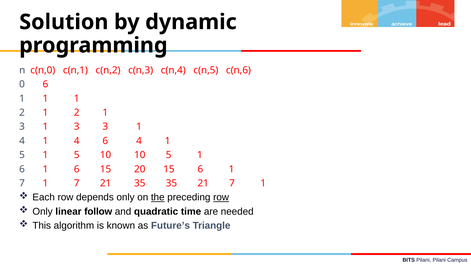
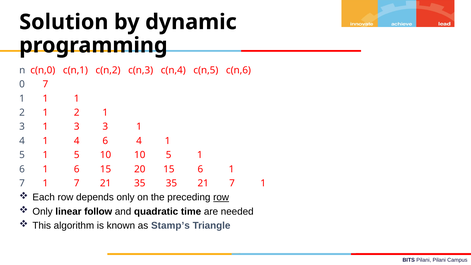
0 6: 6 -> 7 (45, 84)
the underline: present -> none (158, 197)
Future’s: Future’s -> Stamp’s (170, 226)
